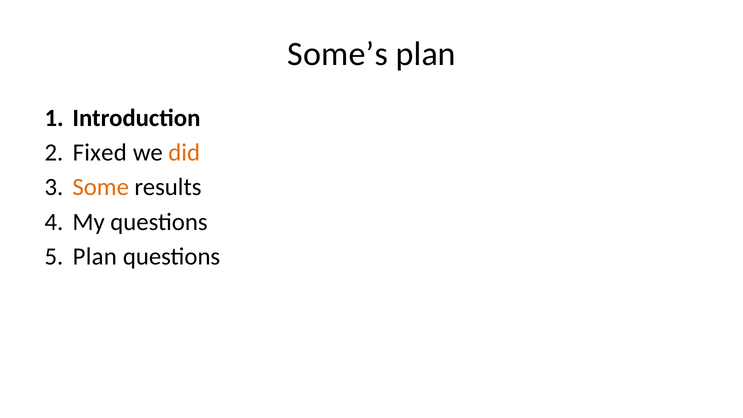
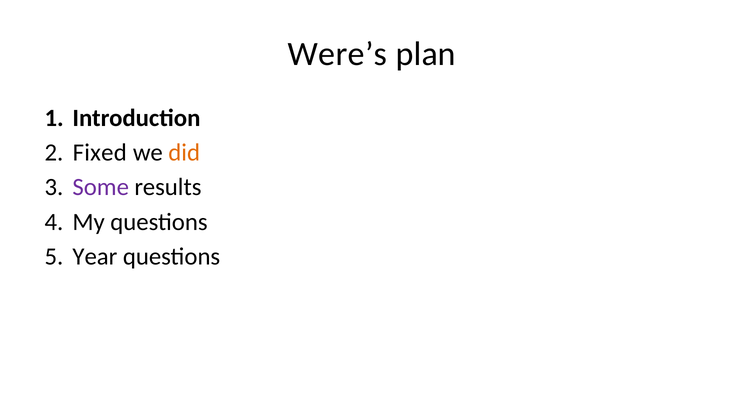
Some’s: Some’s -> Were’s (338, 54)
Some colour: orange -> purple (101, 187)
Plan: Plan -> Year (95, 256)
